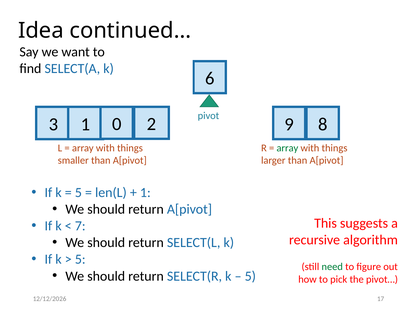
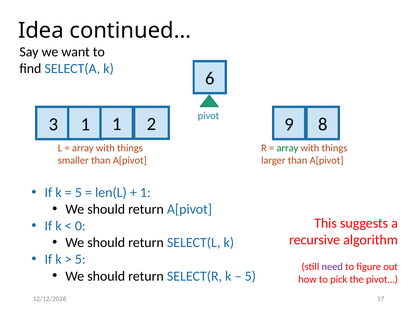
1 0: 0 -> 1 (117, 124)
7: 7 -> 0 (80, 226)
need colour: green -> purple (332, 266)
